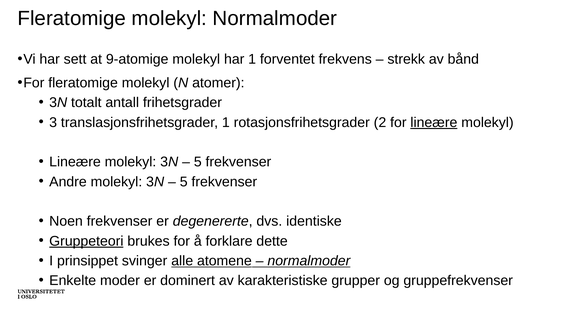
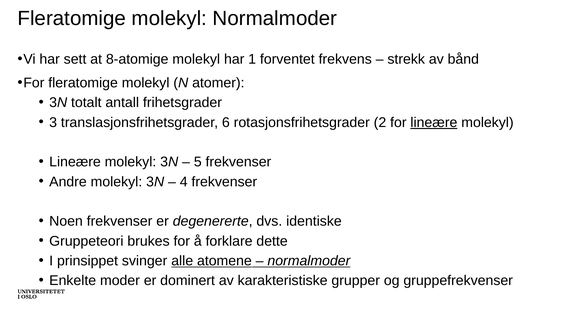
9-atomige: 9-atomige -> 8-atomige (137, 59)
translasjonsfrihetsgrader 1: 1 -> 6 (226, 123)
5: 5 -> 4 (184, 182)
Gruppeteori underline: present -> none (86, 242)
